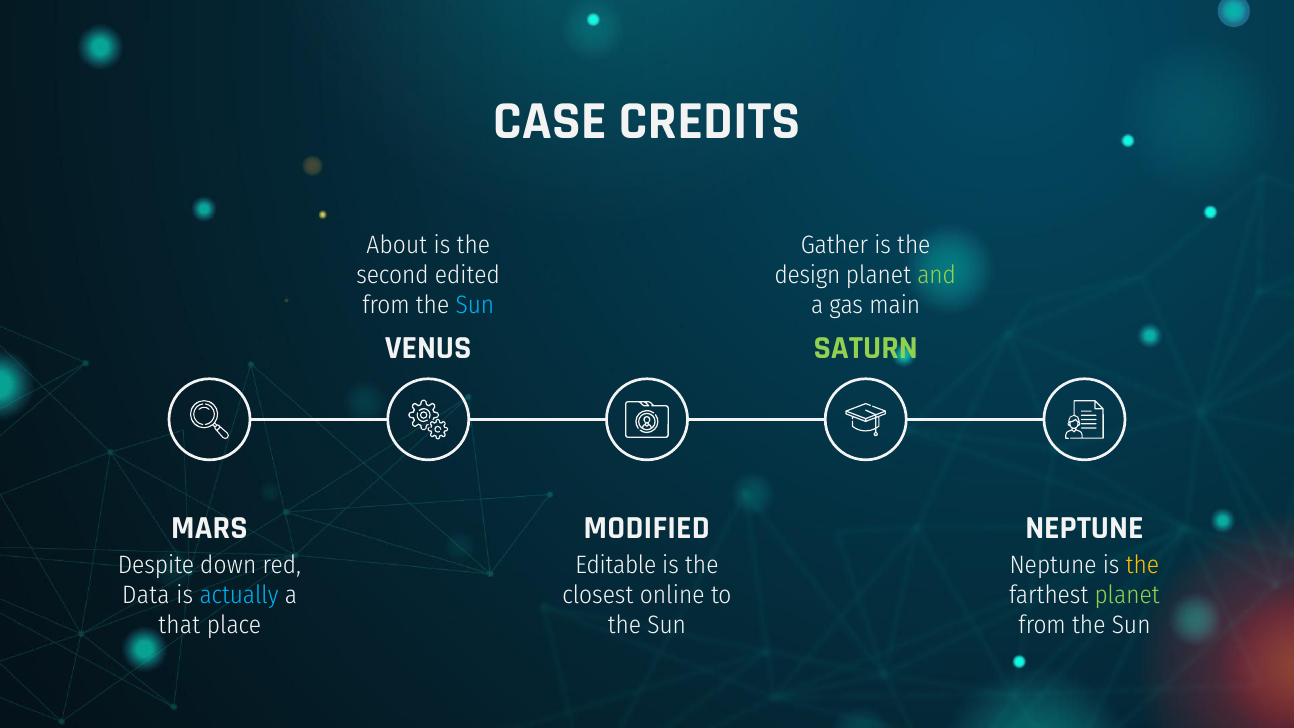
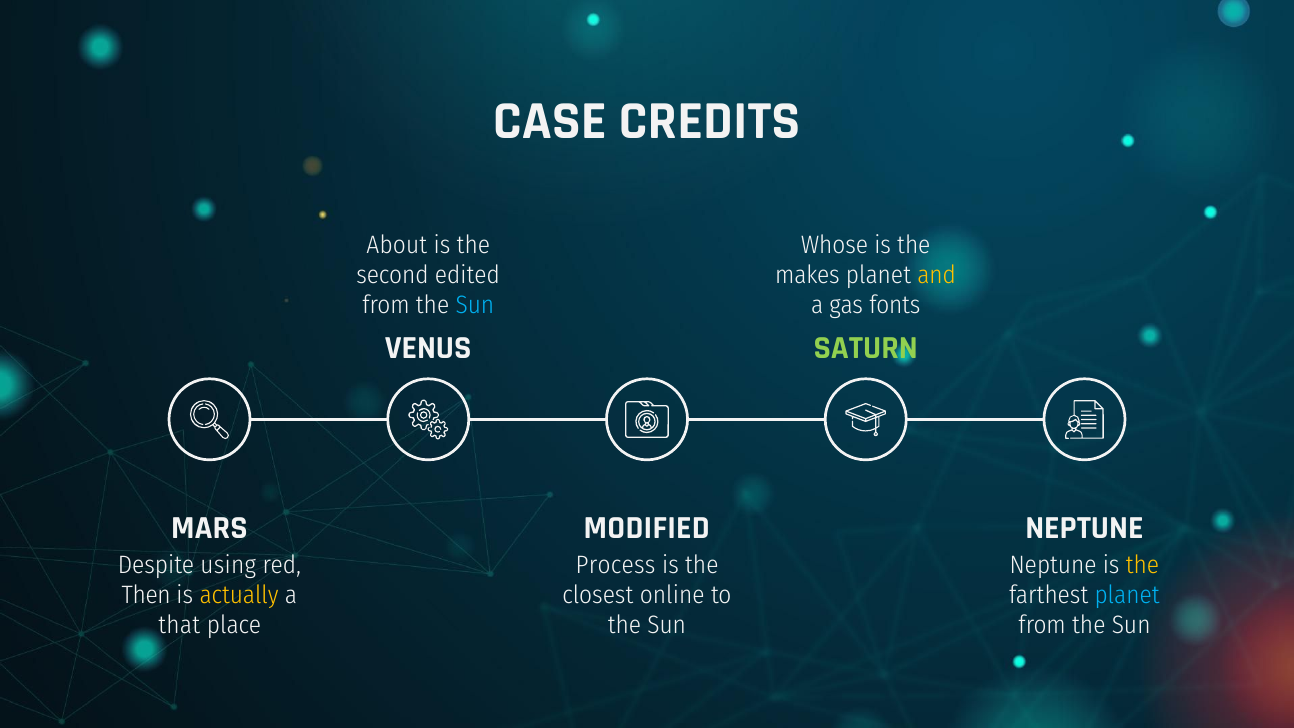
Gather: Gather -> Whose (834, 245)
design: design -> makes (807, 275)
and colour: light green -> yellow (937, 275)
main: main -> fonts (895, 305)
down: down -> using (228, 565)
Editable: Editable -> Process (616, 565)
Data: Data -> Then (146, 595)
actually colour: light blue -> yellow (239, 595)
planet colour: light green -> light blue (1127, 595)
